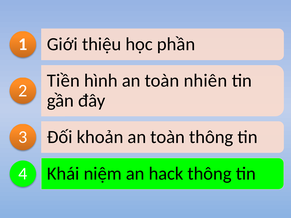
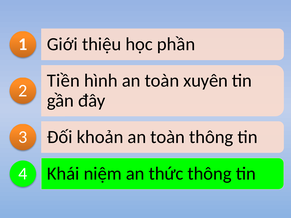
nhiên: nhiên -> xuyên (206, 81)
hack: hack -> thức (166, 174)
